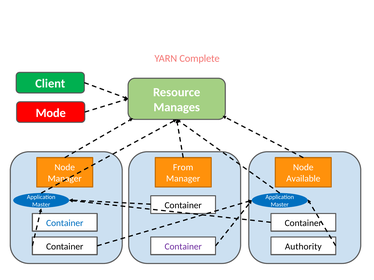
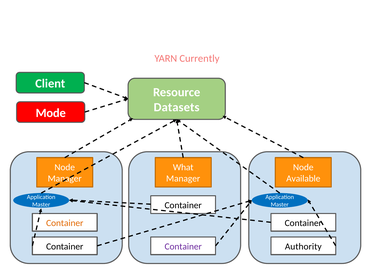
Complete: Complete -> Currently (199, 59)
Manages: Manages -> Datasets (177, 107)
From: From -> What (183, 168)
Container colour: blue -> orange (65, 223)
